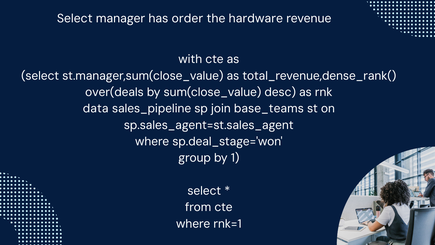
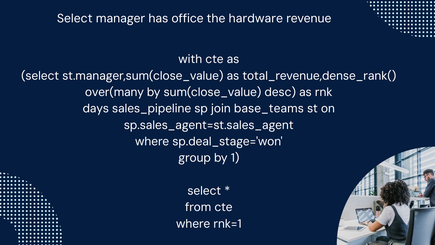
order: order -> office (187, 19)
over(deals: over(deals -> over(many (114, 92)
data: data -> days (96, 109)
